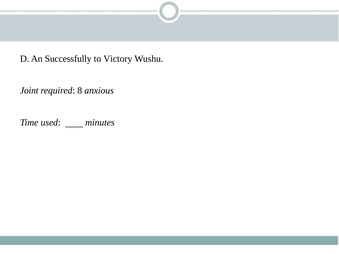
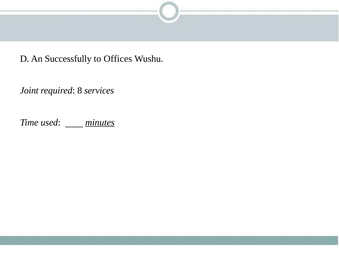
Victory: Victory -> Offices (118, 59)
anxious: anxious -> services (99, 90)
minutes underline: none -> present (100, 122)
